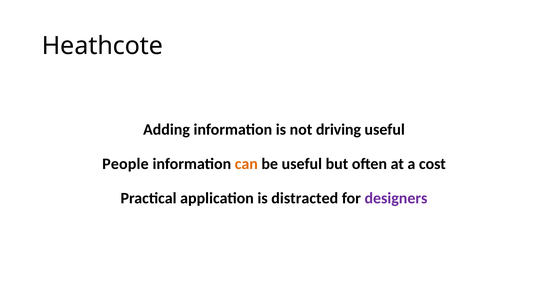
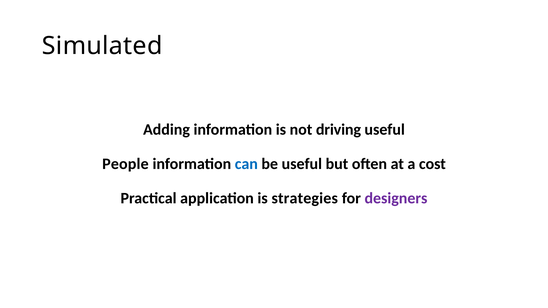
Heathcote: Heathcote -> Simulated (102, 46)
can colour: orange -> blue (246, 164)
distracted: distracted -> strategies (305, 199)
